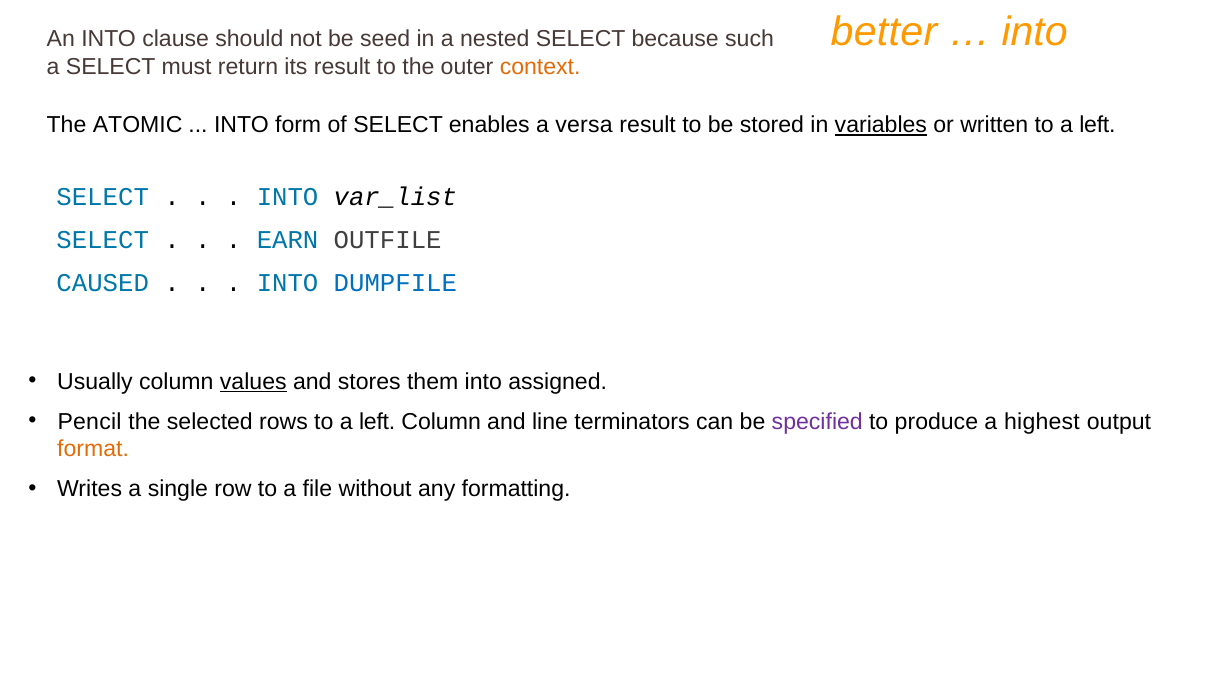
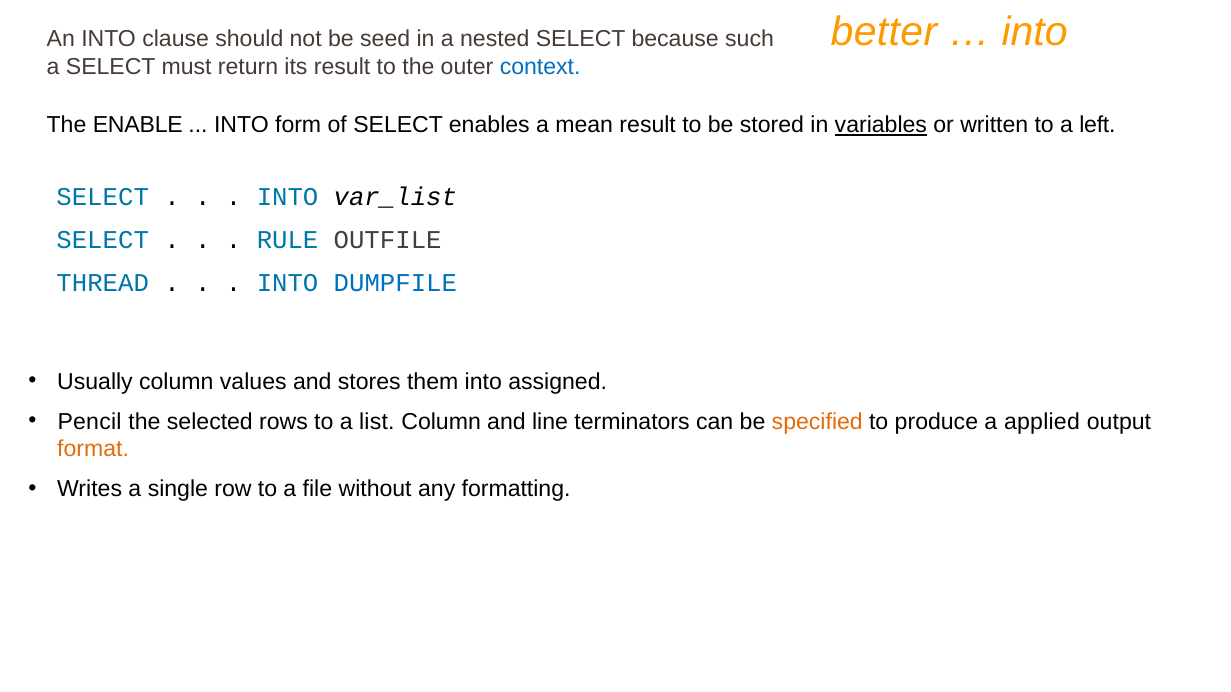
context colour: orange -> blue (540, 67)
ATOMIC: ATOMIC -> ENABLE (138, 125)
versa: versa -> mean (584, 125)
EARN: EARN -> RULE (288, 240)
CAUSED: CAUSED -> THREAD (103, 283)
values underline: present -> none (253, 382)
rows to a left: left -> list (377, 422)
specified colour: purple -> orange (817, 422)
highest: highest -> applied (1042, 422)
